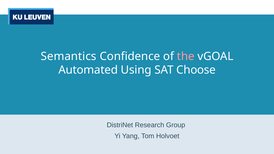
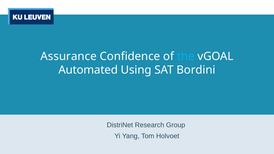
Semantics: Semantics -> Assurance (69, 56)
the colour: pink -> light blue (186, 56)
Choose: Choose -> Bordini (196, 70)
